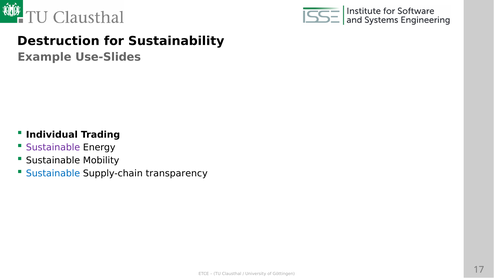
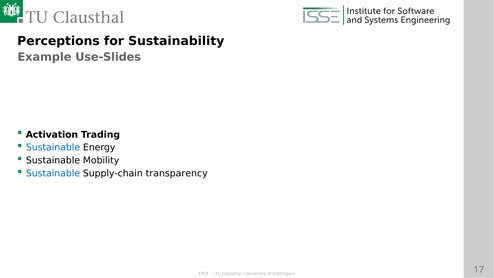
Destruction: Destruction -> Perceptions (58, 41)
Individual: Individual -> Activation (52, 135)
Sustainable colour: purple -> blue (53, 148)
